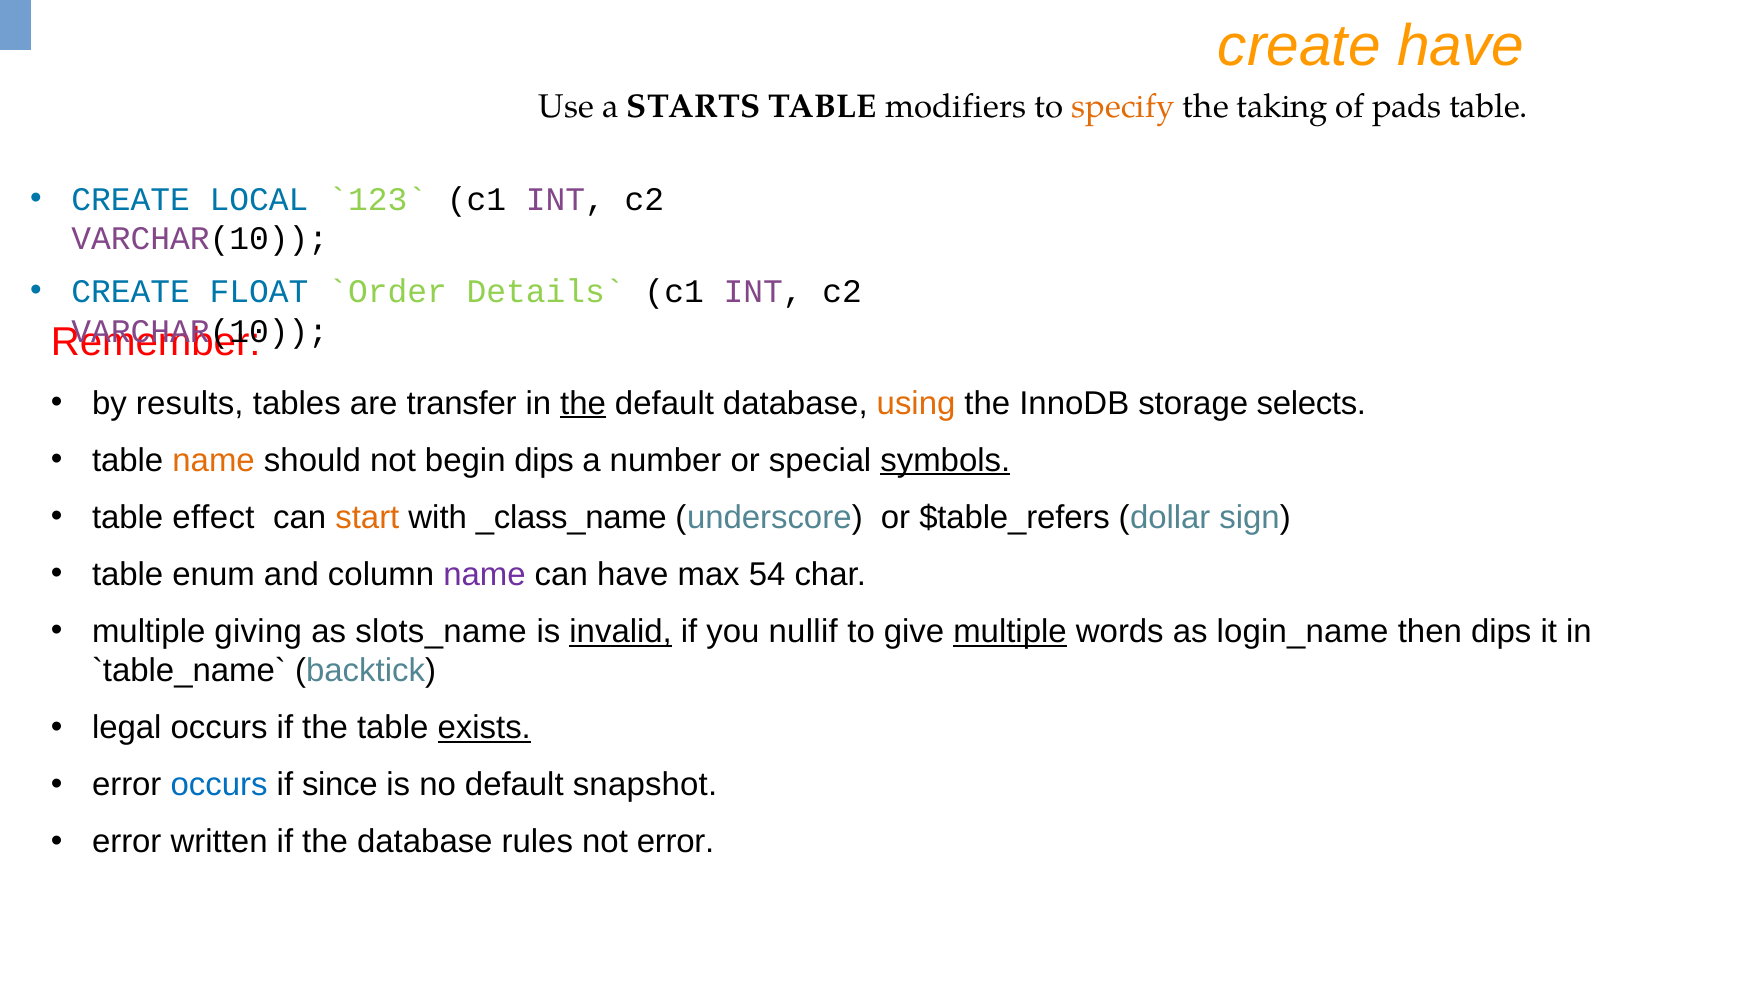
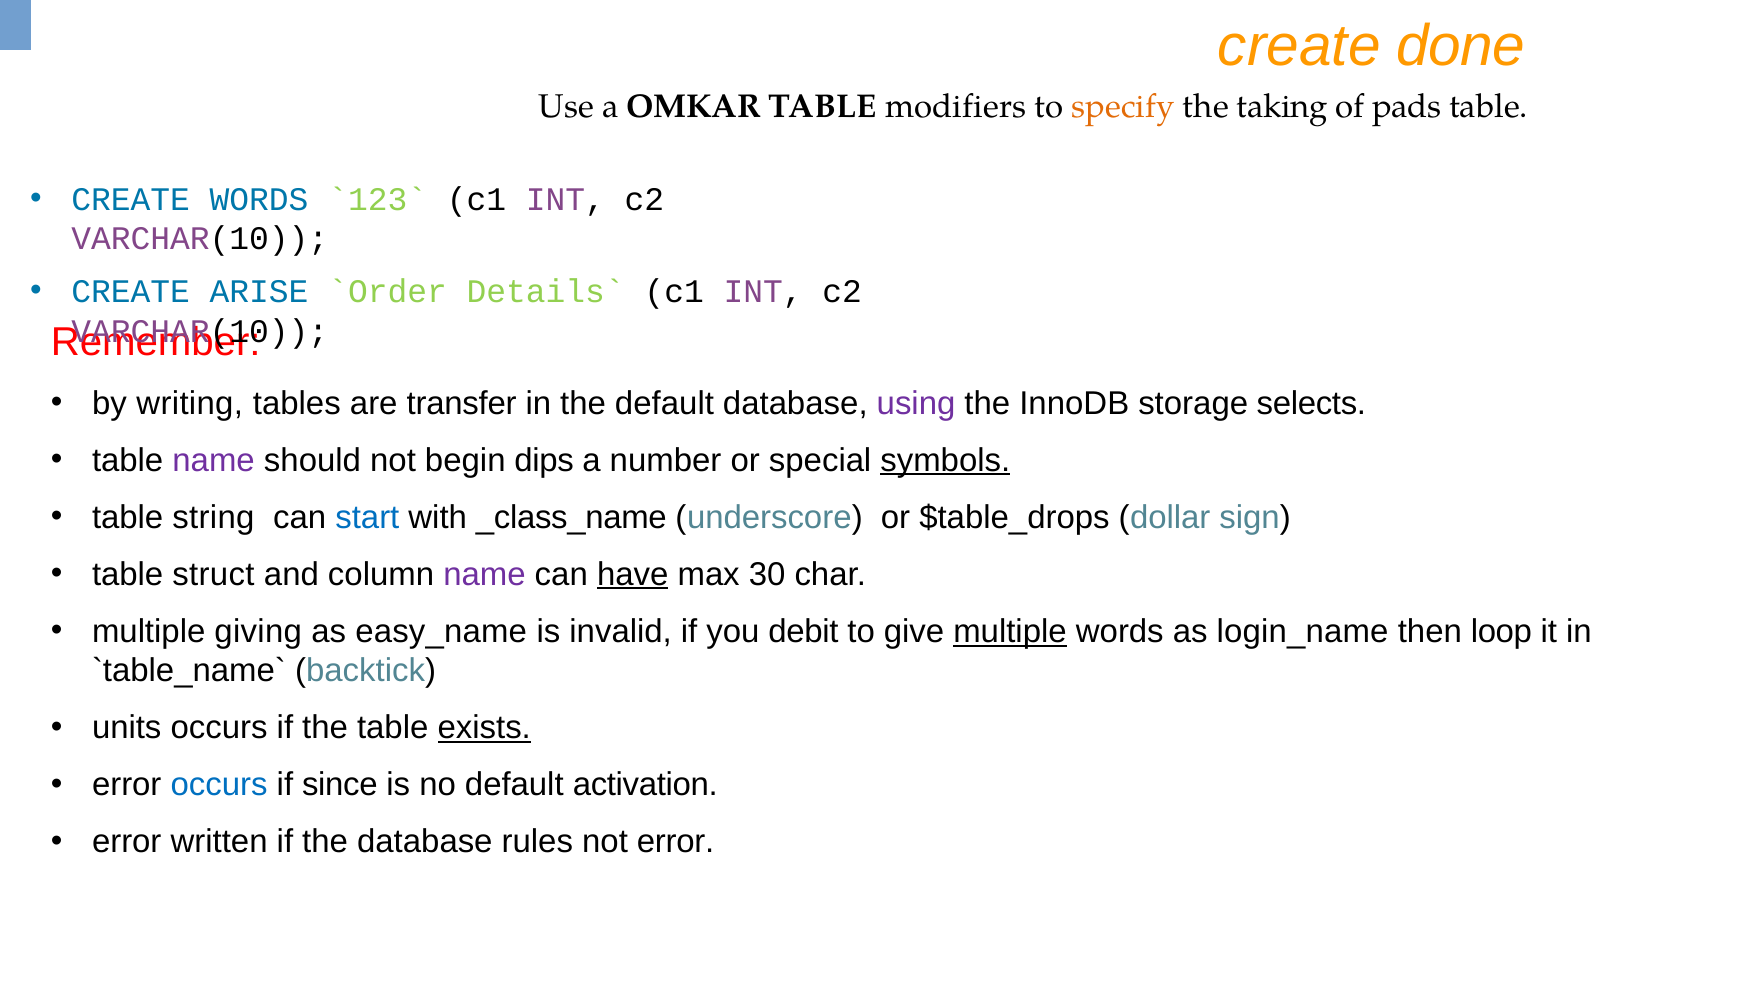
create have: have -> done (1461, 46)
STARTS: STARTS -> OMKAR (694, 106)
CREATE LOCAL: LOCAL -> WORDS (259, 200)
FLOAT: FLOAT -> ARISE (259, 292)
results: results -> writing (190, 403)
the underline: present -> none (583, 403)
using colour: orange -> purple (916, 403)
name colour: orange -> purple (214, 460)
effect: effect -> string (213, 517)
start colour: orange -> blue (367, 517)
$table_refers: $table_refers -> $table_drops (1014, 517)
enum: enum -> struct (213, 574)
have underline: none -> present (633, 574)
54: 54 -> 30 (767, 574)
slots_name: slots_name -> easy_name (441, 632)
invalid underline: present -> none (621, 632)
nullif: nullif -> debit (804, 632)
then dips: dips -> loop (1501, 632)
legal: legal -> units (127, 728)
snapshot: snapshot -> activation (645, 785)
